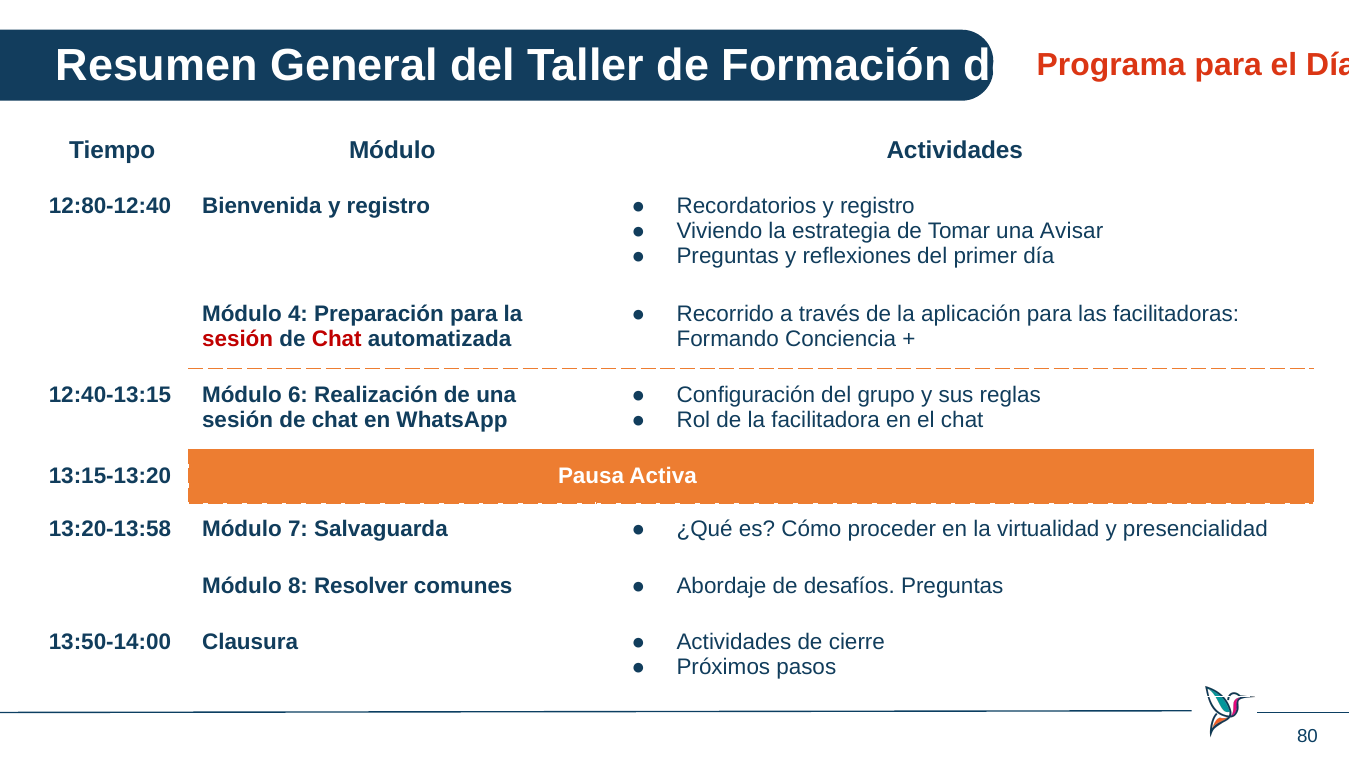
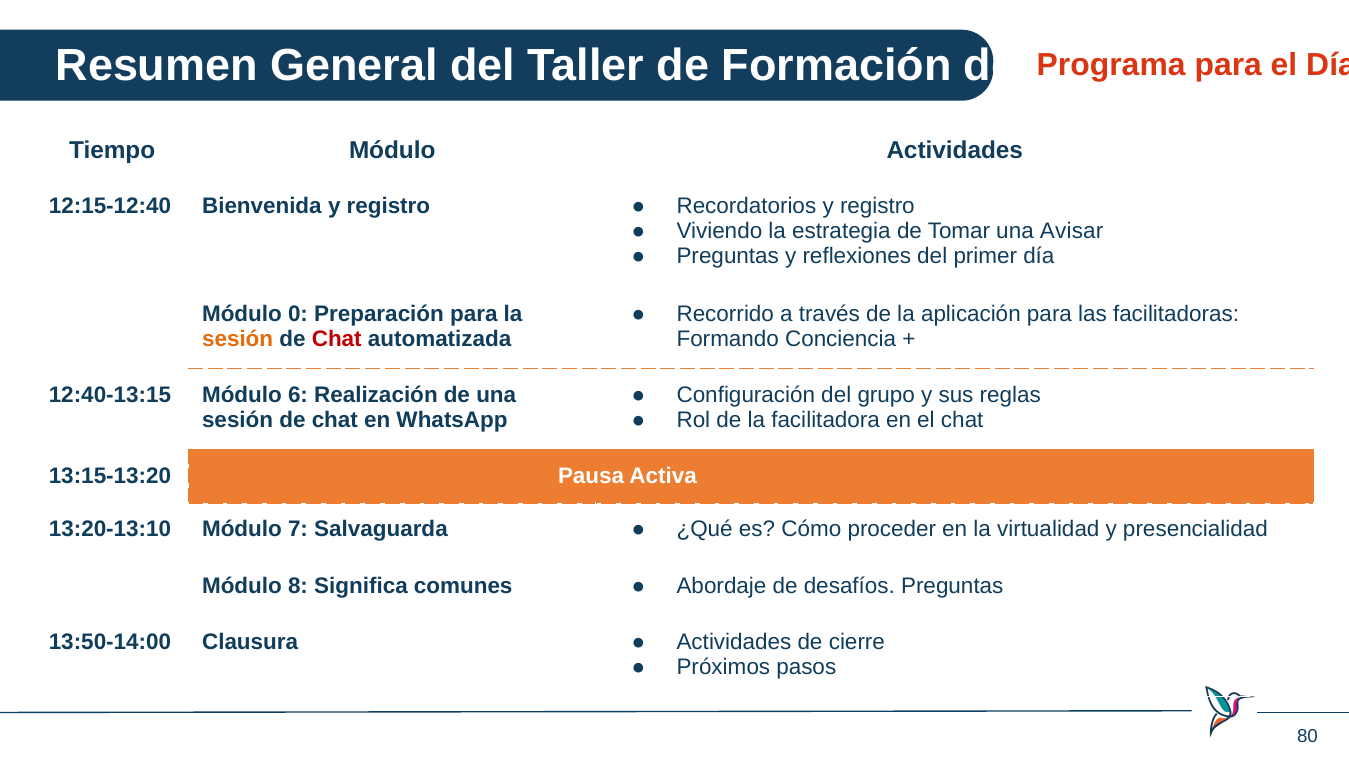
12:80-12:40: 12:80-12:40 -> 12:15-12:40 (110, 206)
4: 4 -> 0 (298, 314)
sesión colour: red -> orange (238, 339)
13:20-13:58: 13:20-13:58 -> 13:20-13:10 (110, 529)
Resolver: Resolver -> Significa (361, 586)
